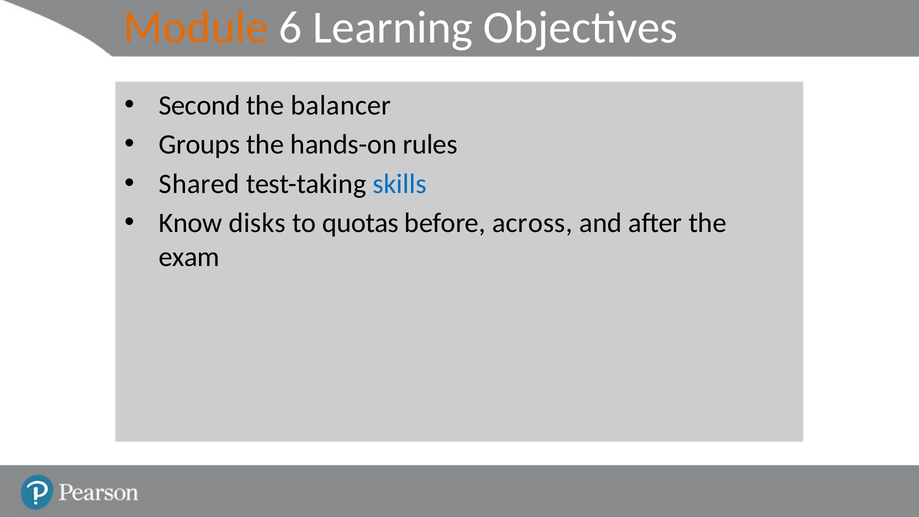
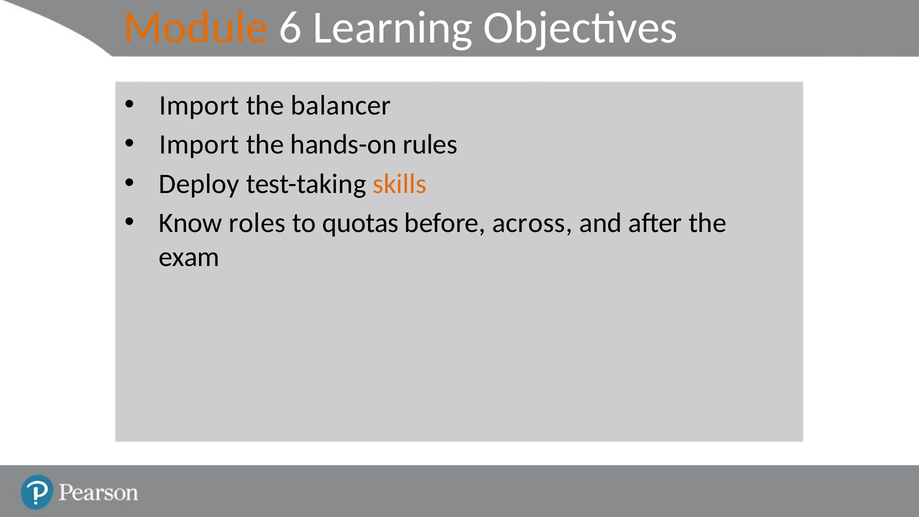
Second: Second -> Import (199, 105)
Groups: Groups -> Import (199, 145)
Shared: Shared -> Deploy (199, 184)
skills colour: blue -> orange (400, 184)
disks: disks -> roles (257, 223)
